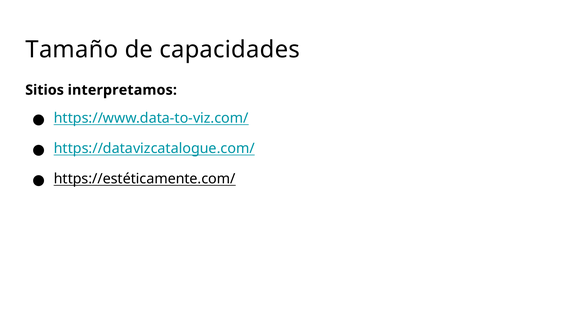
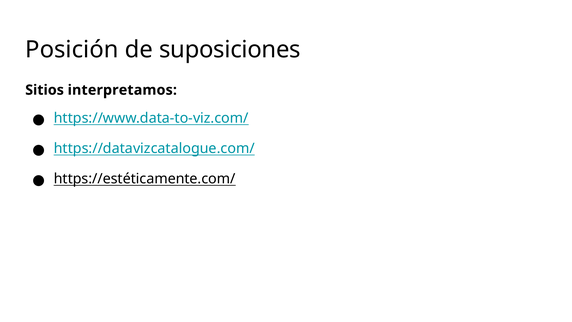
Tamaño: Tamaño -> Posición (72, 50)
capacidades: capacidades -> suposiciones (230, 50)
